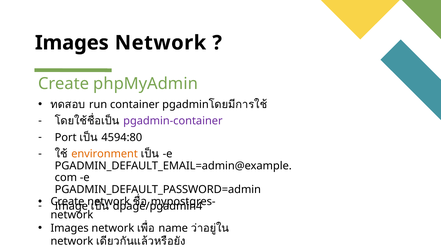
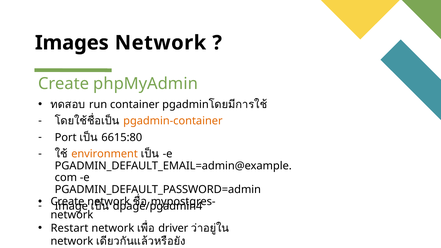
pgadmin-container colour: purple -> orange (173, 121)
4594:80: 4594:80 -> 6615:80 (122, 137)
Images: Images -> Restart (70, 228)
name: name -> driver (173, 228)
